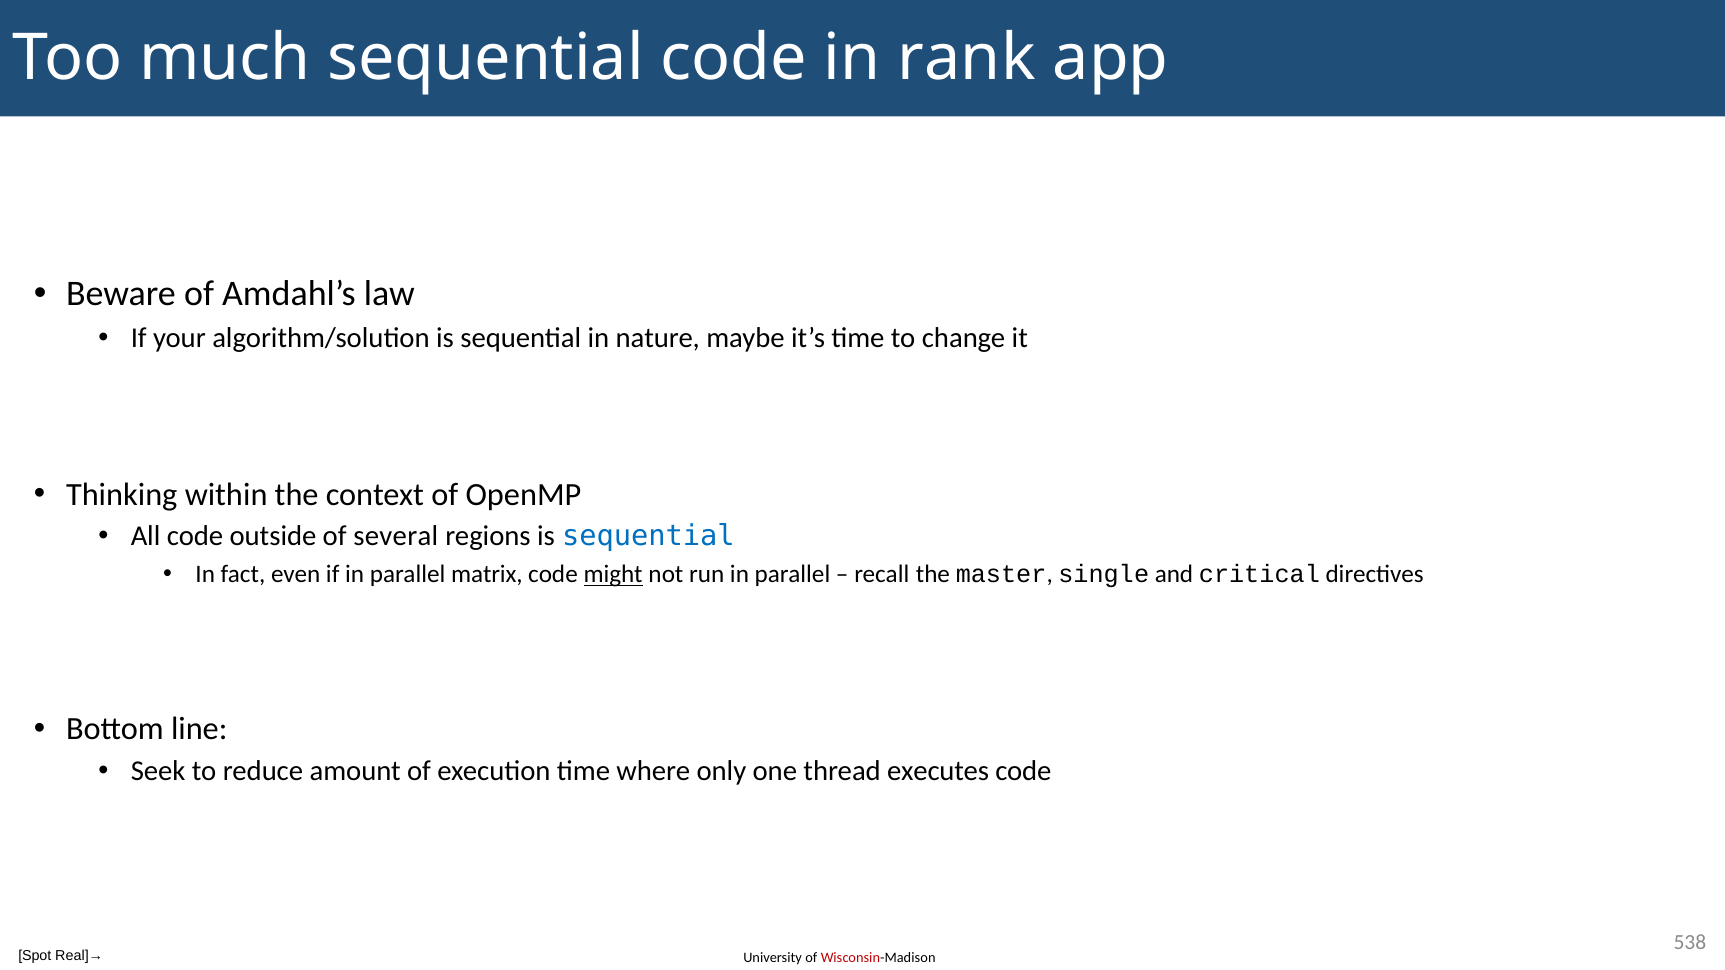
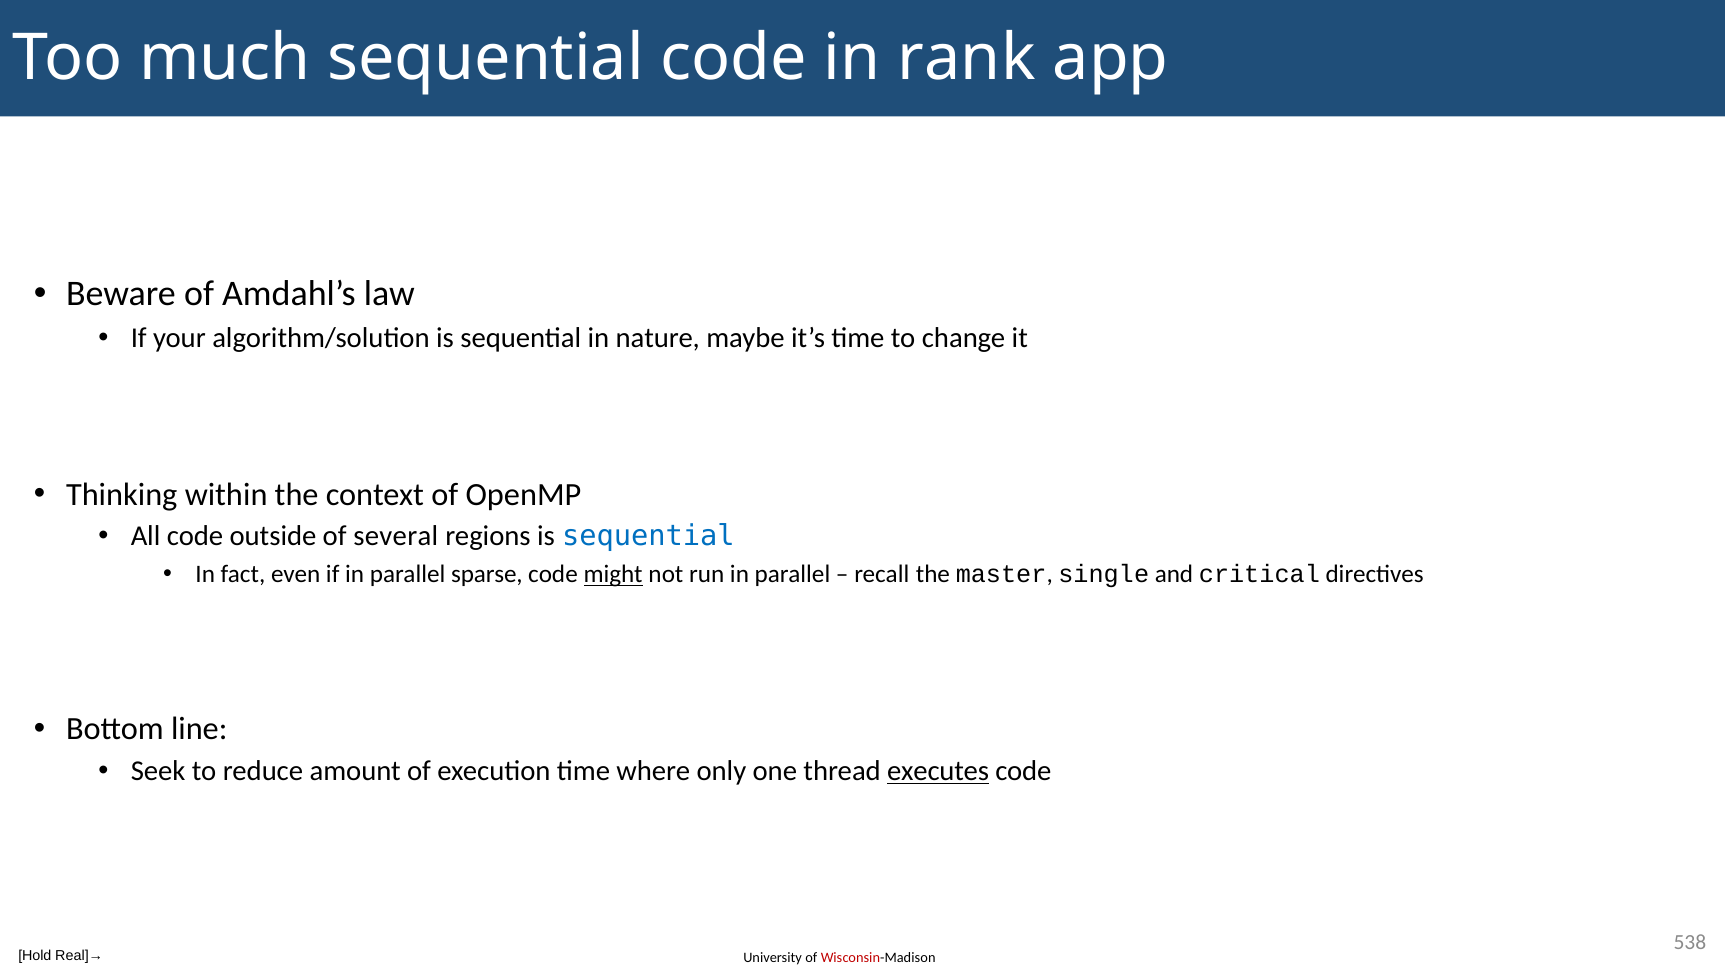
matrix: matrix -> sparse (487, 575)
executes underline: none -> present (938, 771)
Spot: Spot -> Hold (35, 956)
